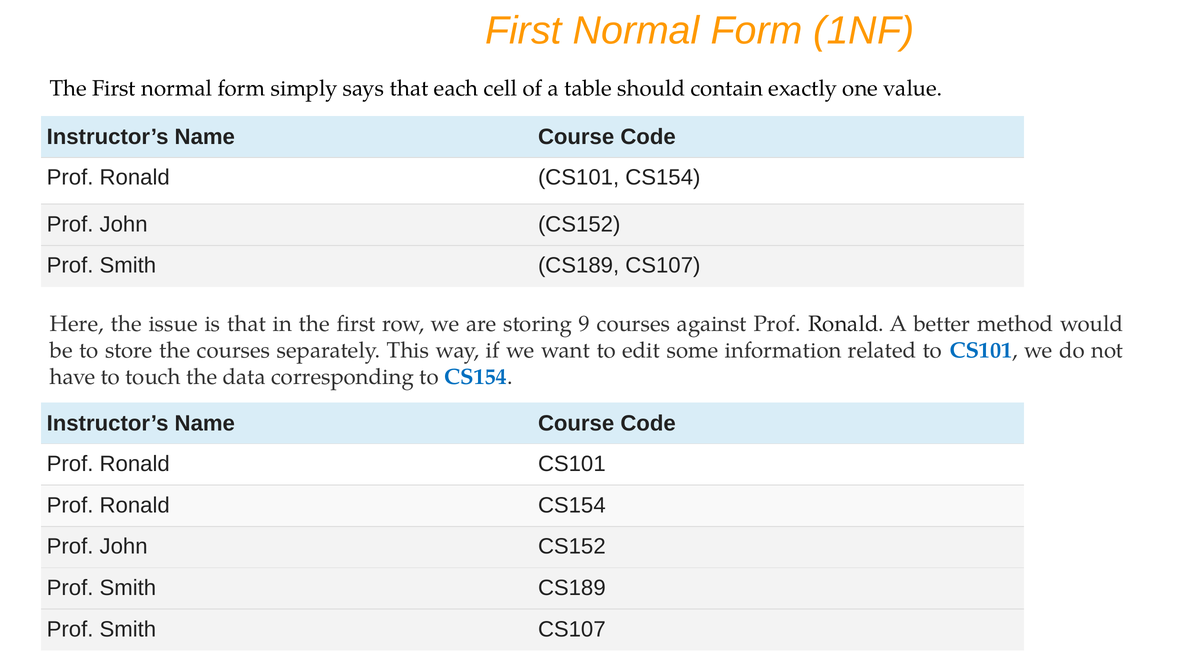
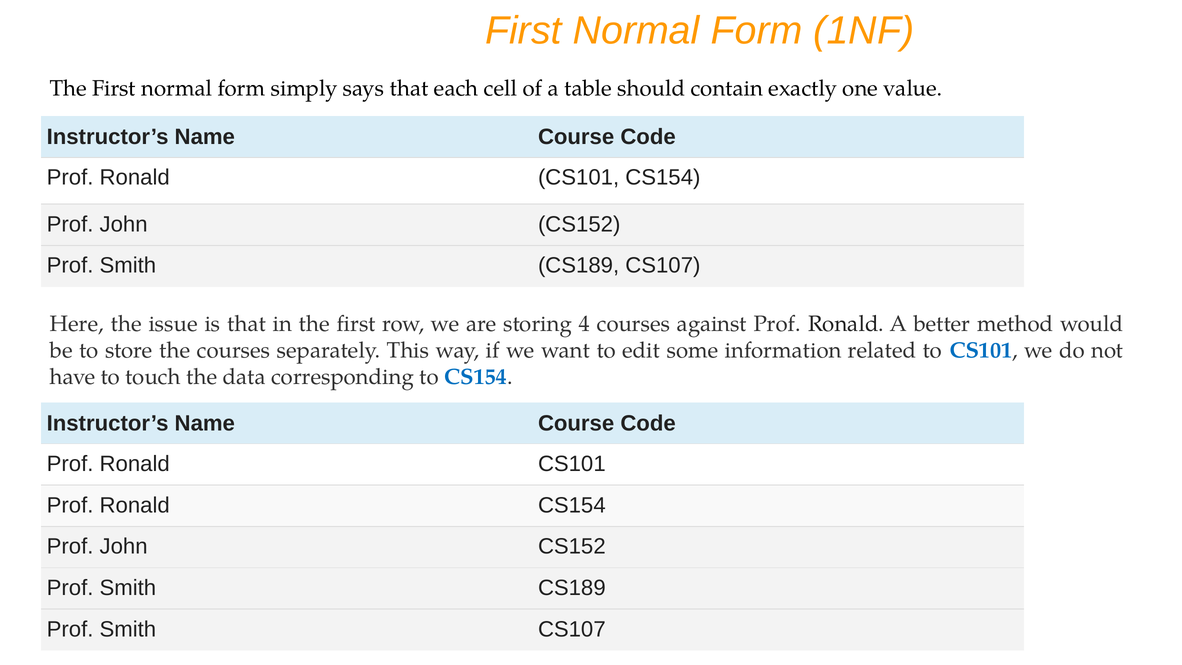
9: 9 -> 4 (584, 324)
